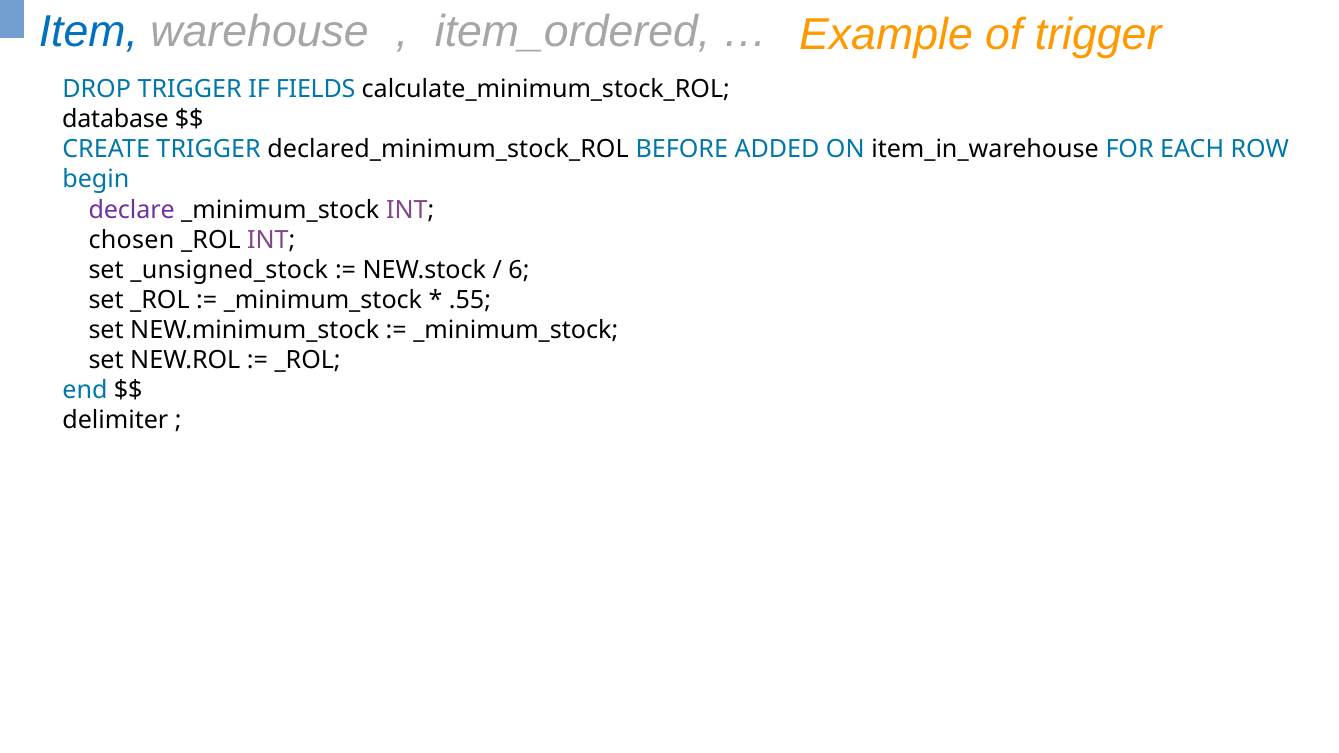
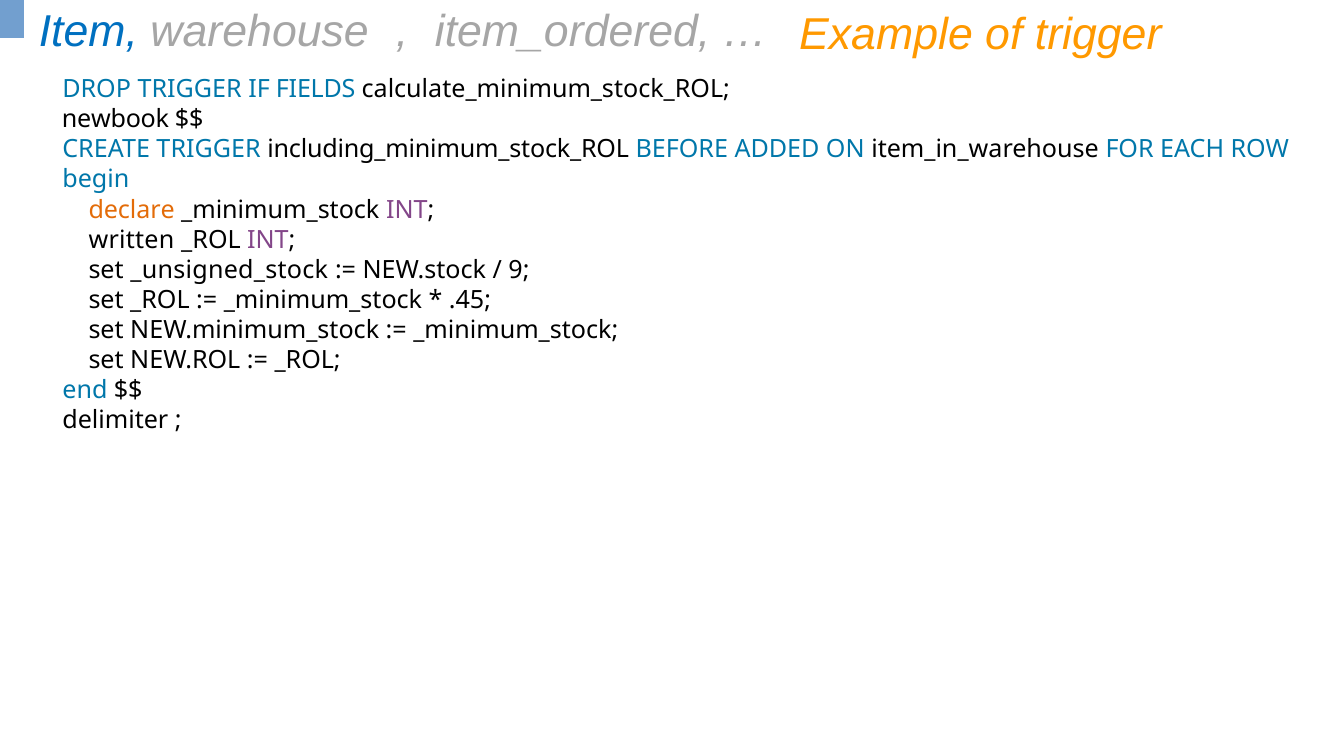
database: database -> newbook (116, 119)
declared_minimum_stock_ROL: declared_minimum_stock_ROL -> including_minimum_stock_ROL (448, 150)
declare colour: purple -> orange (132, 210)
chosen: chosen -> written (131, 240)
6: 6 -> 9 (519, 270)
.55: .55 -> .45 (470, 300)
